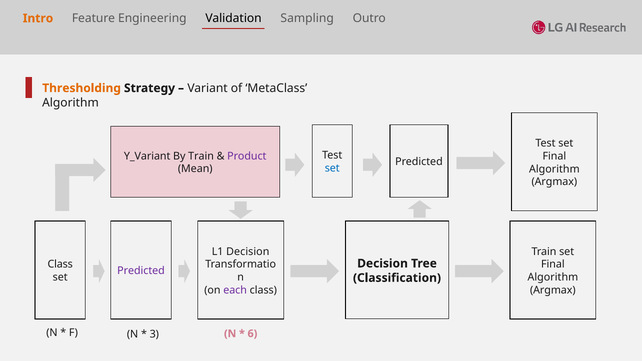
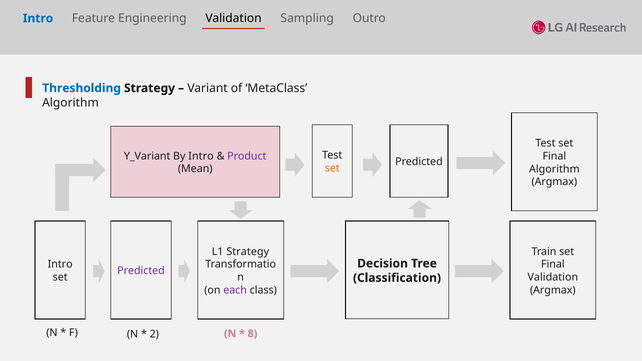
Intro colour: orange -> blue (38, 18)
Thresholding colour: orange -> blue (82, 88)
By Train: Train -> Intro (201, 156)
set colour: blue -> orange (332, 168)
L1 Decision: Decision -> Strategy (248, 252)
Class: Class -> Intro (60, 264)
Algorithm: Algorithm -> Validation (553, 277)
6: 6 -> 8 (252, 334)
3: 3 -> 2 (154, 334)
